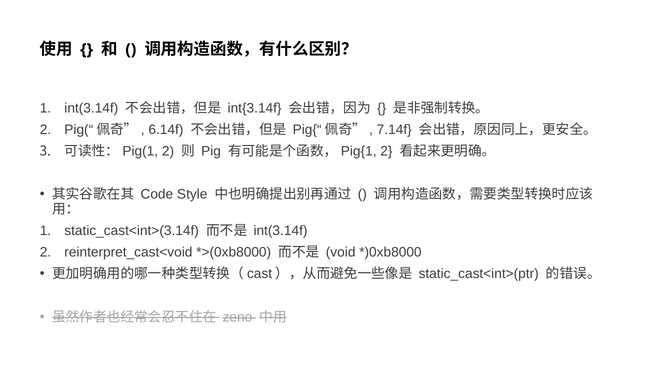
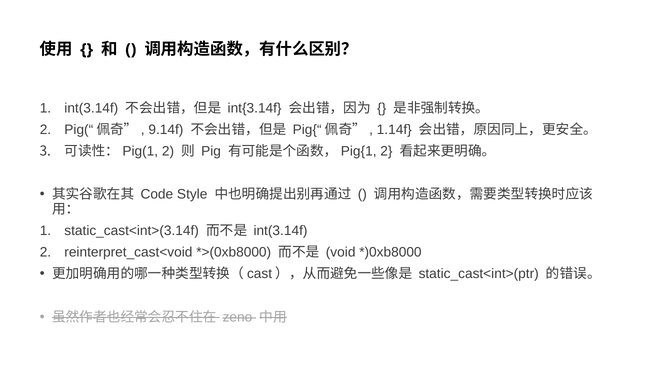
6.14f: 6.14f -> 9.14f (166, 130)
7.14f: 7.14f -> 1.14f (394, 130)
